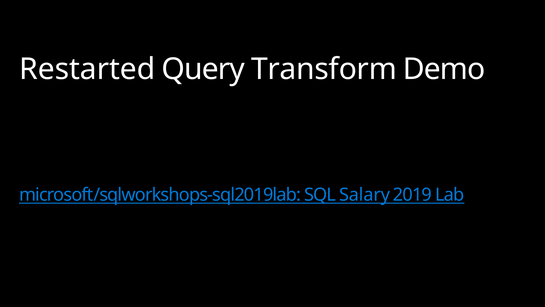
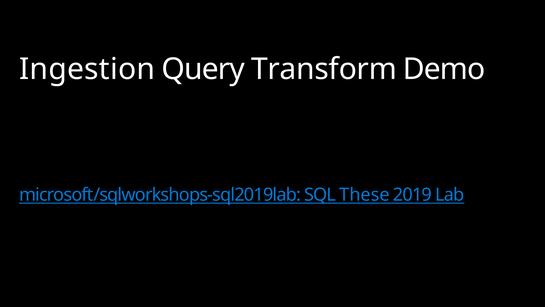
Restarted: Restarted -> Ingestion (87, 69)
Salary: Salary -> These (365, 195)
